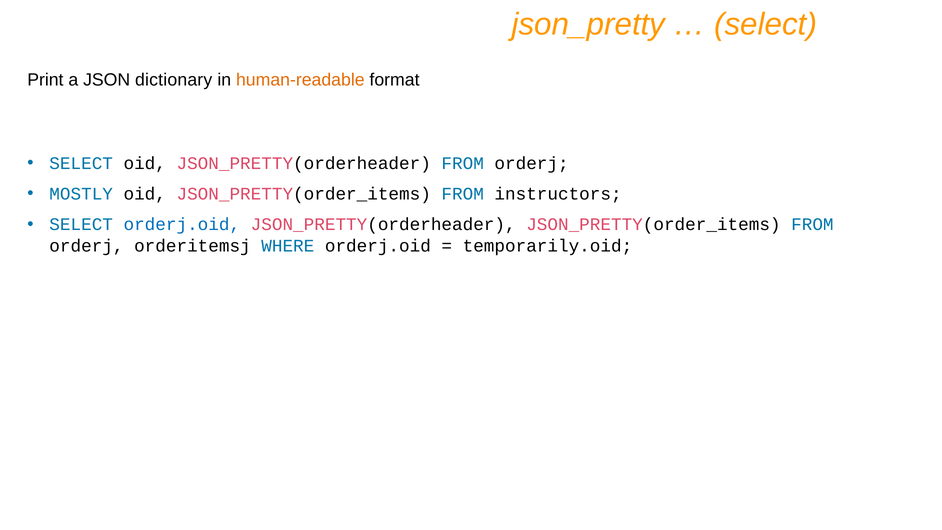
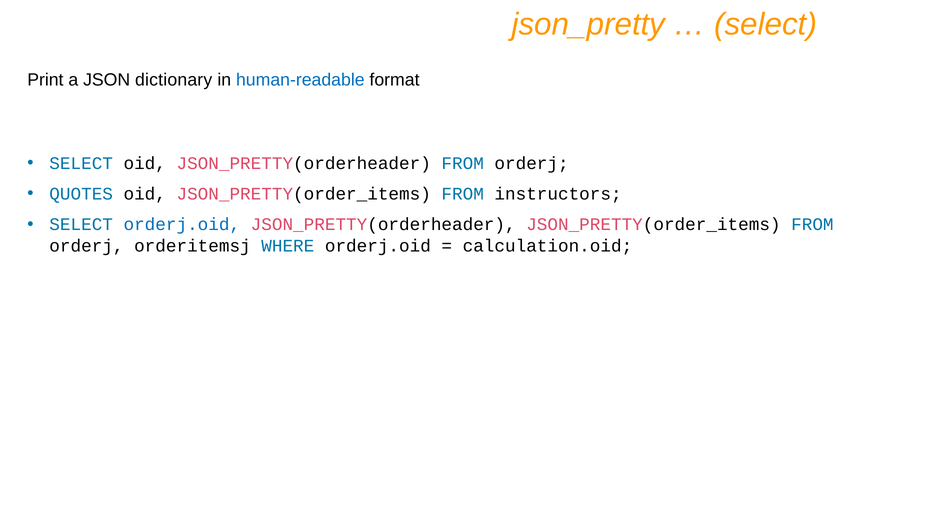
human-readable colour: orange -> blue (300, 80)
MOSTLY: MOSTLY -> QUOTES (81, 194)
temporarily.oid: temporarily.oid -> calculation.oid (547, 246)
